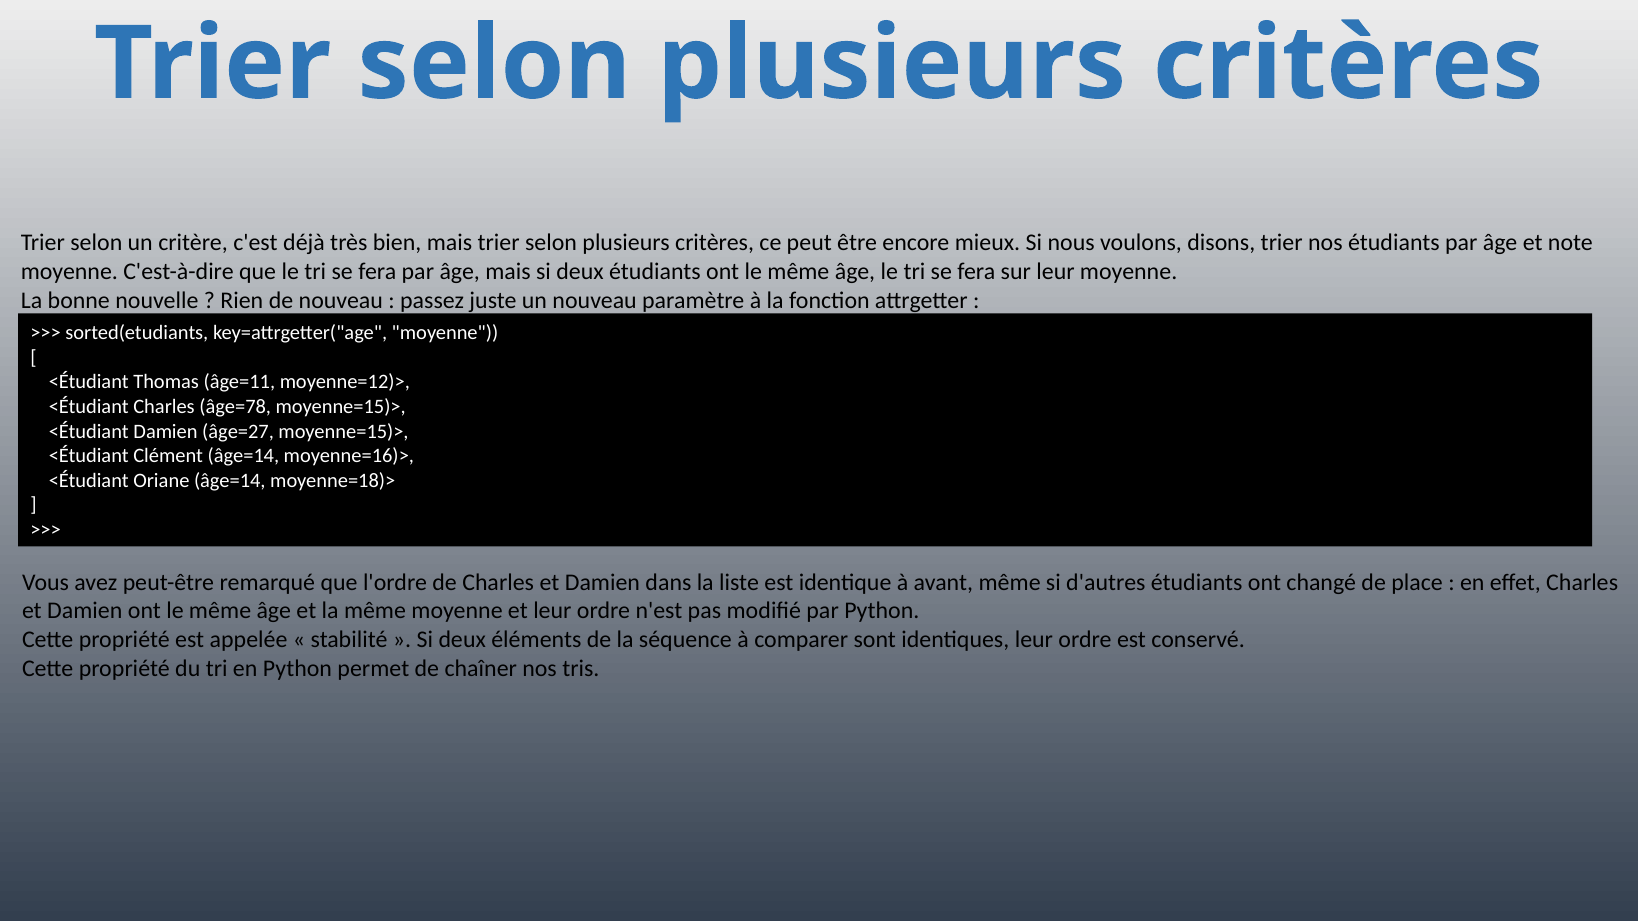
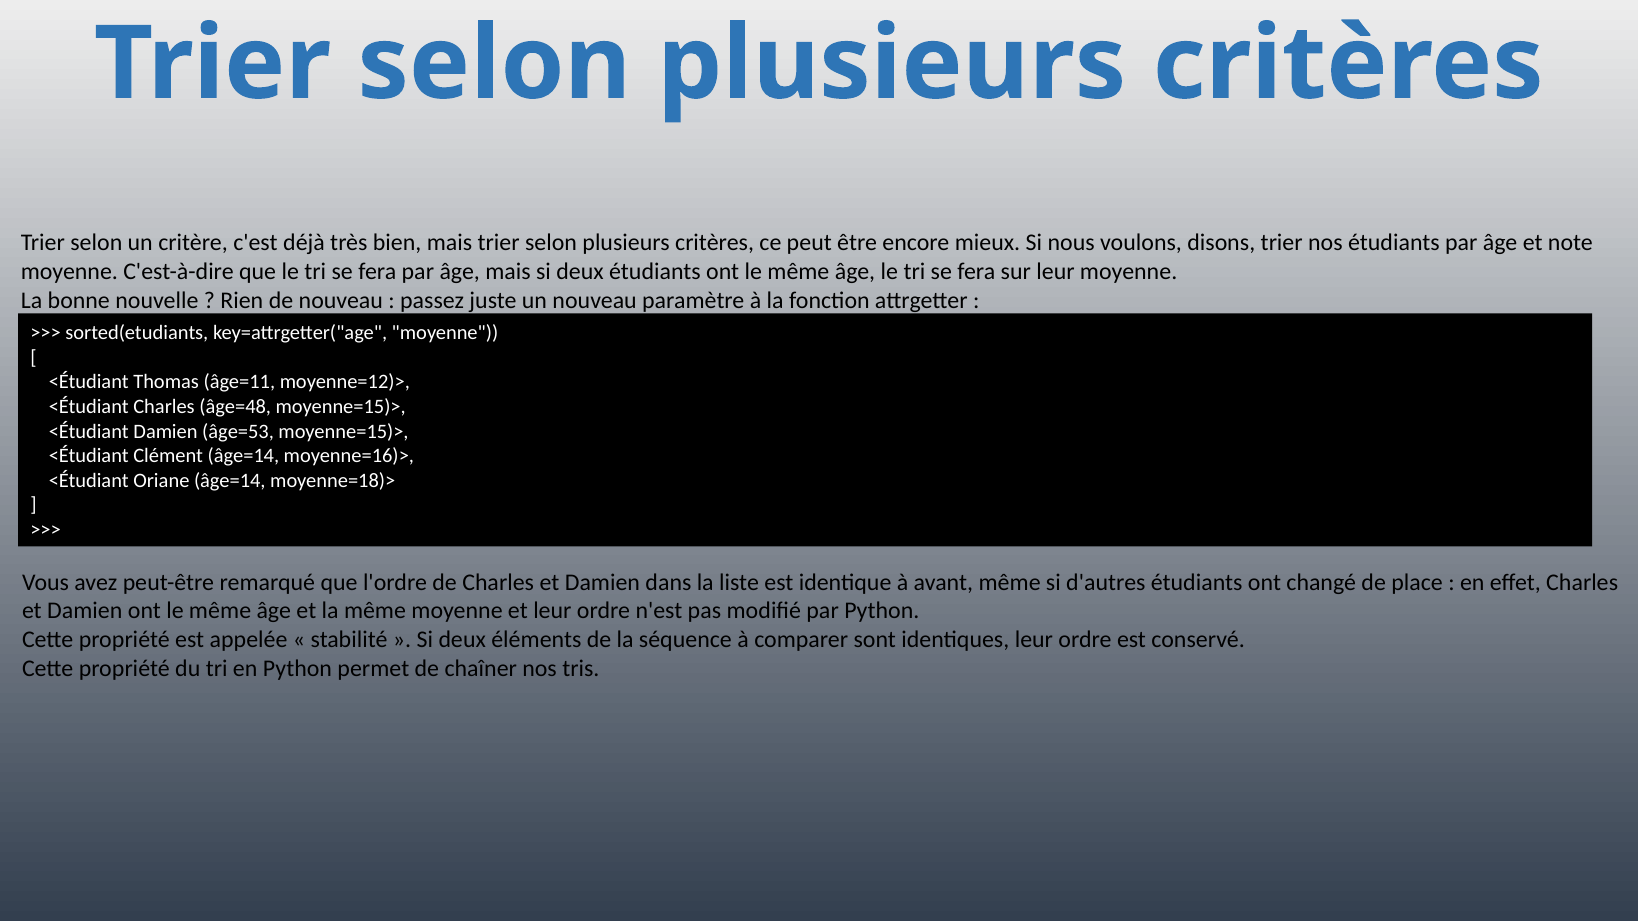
âge=78: âge=78 -> âge=48 (235, 407)
âge=27: âge=27 -> âge=53 (238, 431)
